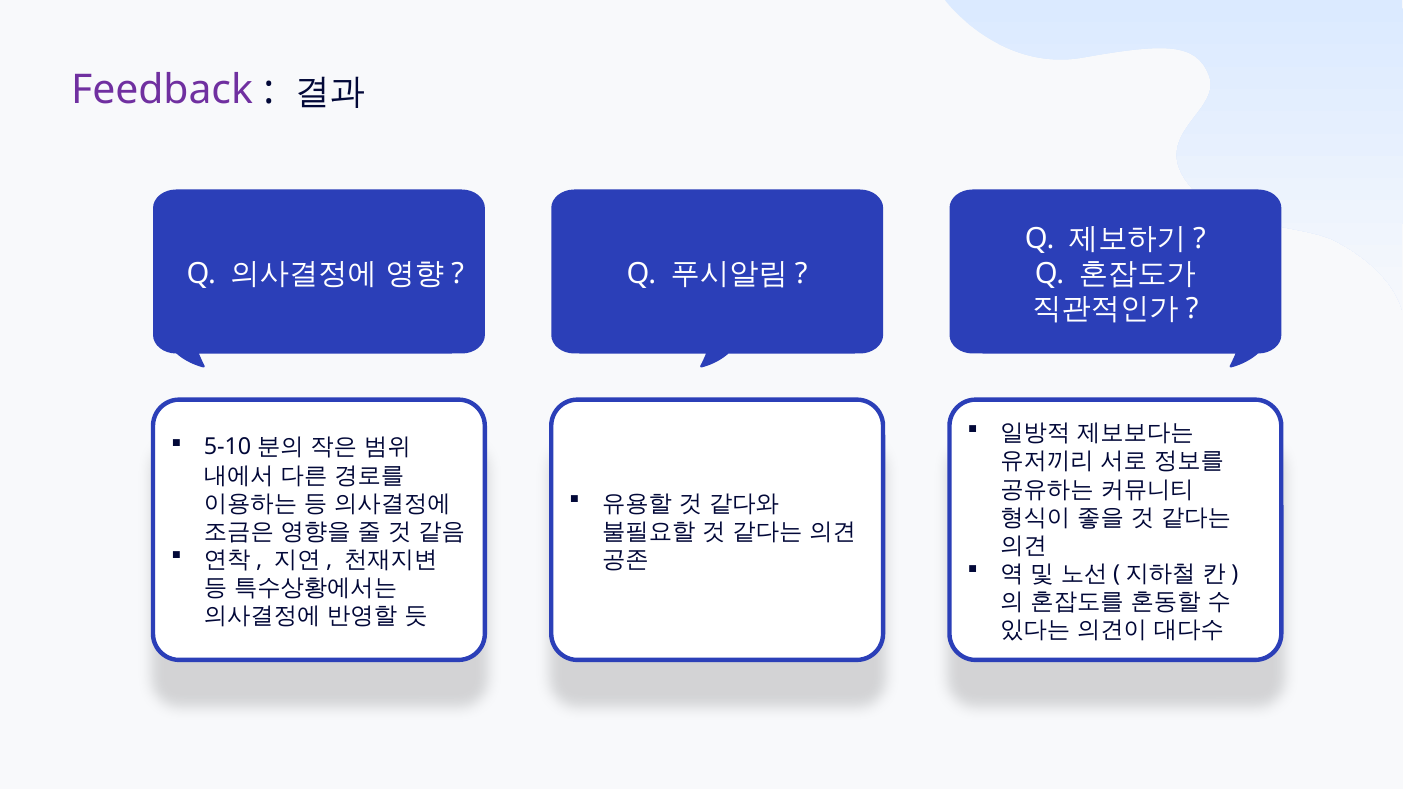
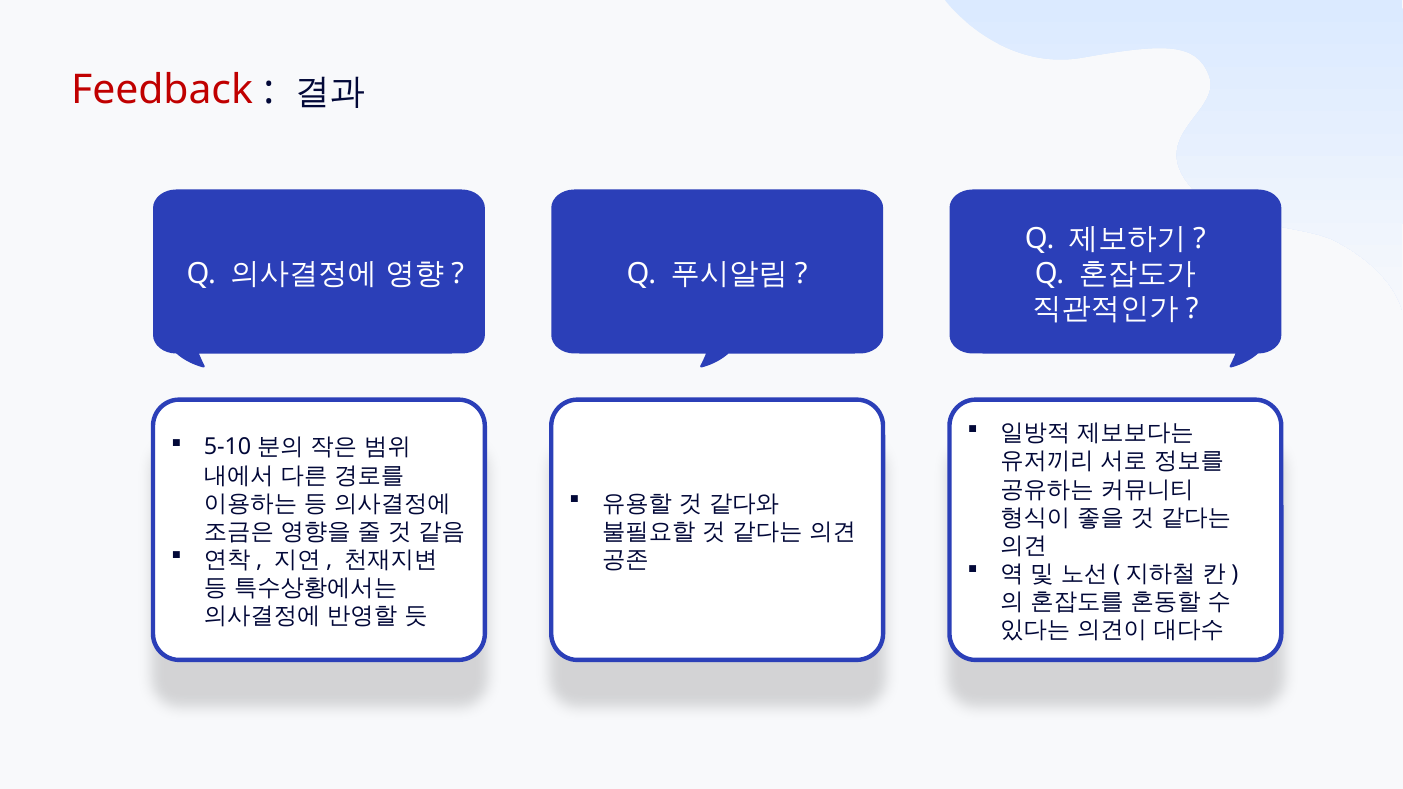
Feedback colour: purple -> red (162, 90)
